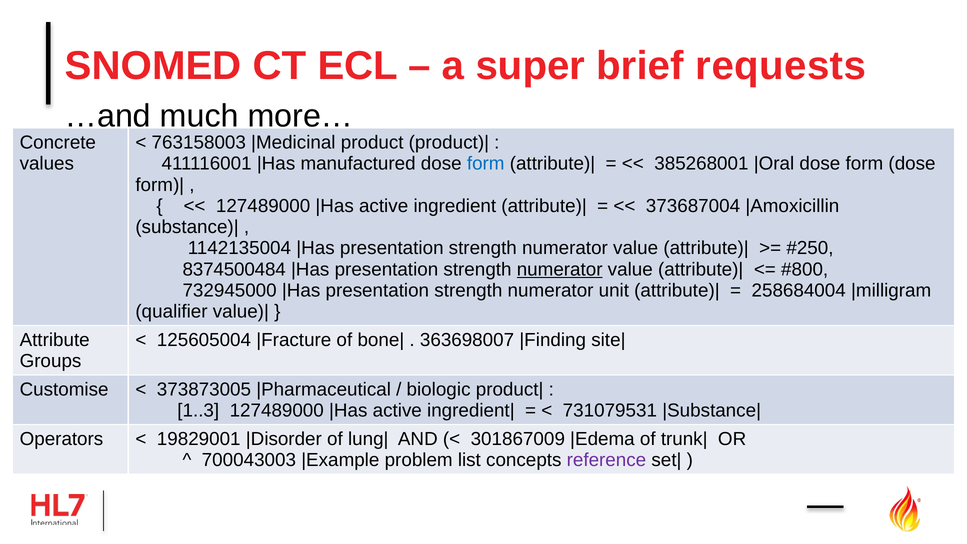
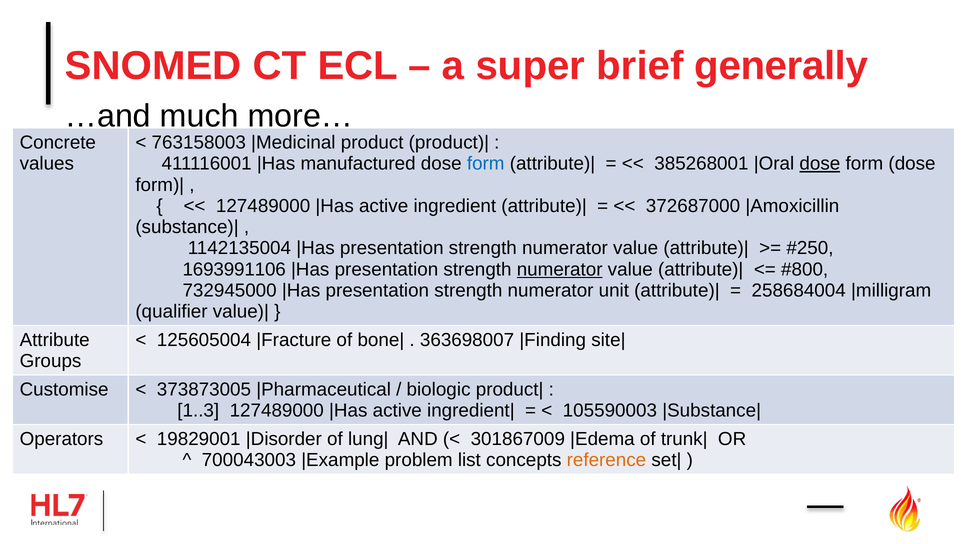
requests: requests -> generally (781, 66)
dose underline: none -> present (820, 164)
373687004: 373687004 -> 372687000 (693, 206)
8374500484: 8374500484 -> 1693991106 (234, 269)
731079531: 731079531 -> 105590003 (610, 411)
reference colour: purple -> orange (606, 460)
